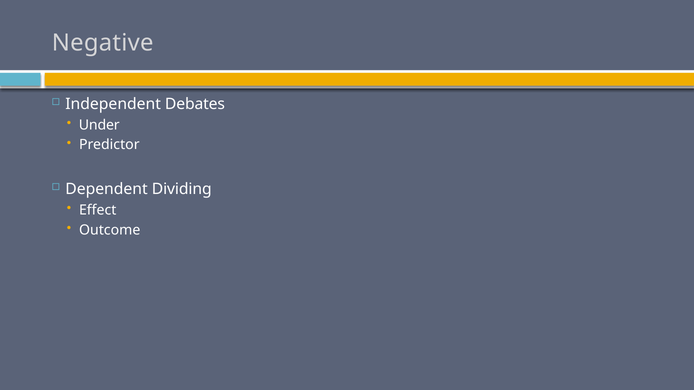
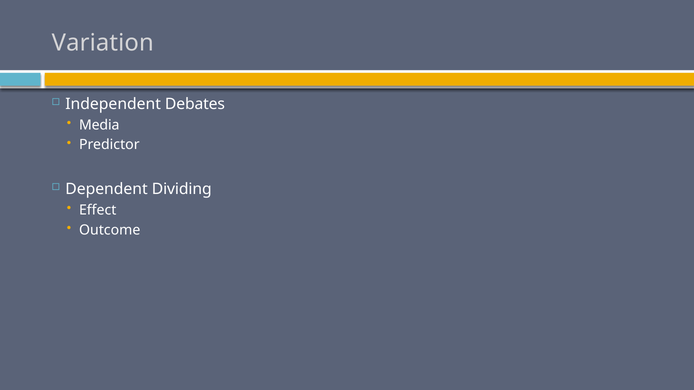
Negative: Negative -> Variation (103, 43)
Under: Under -> Media (99, 125)
